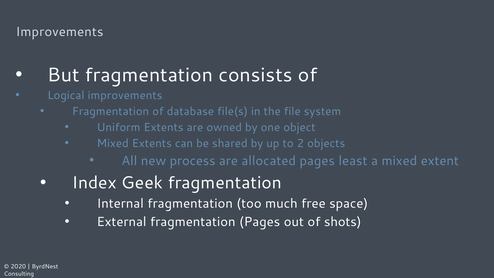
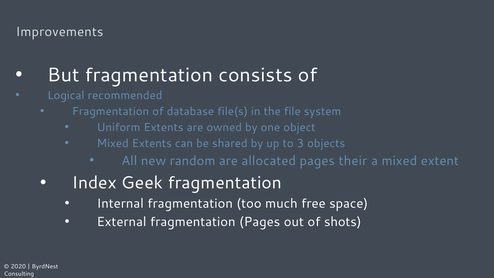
Logical improvements: improvements -> recommended (125, 95)
2: 2 -> 3 (300, 143)
process: process -> random (193, 161)
least: least -> their (353, 161)
